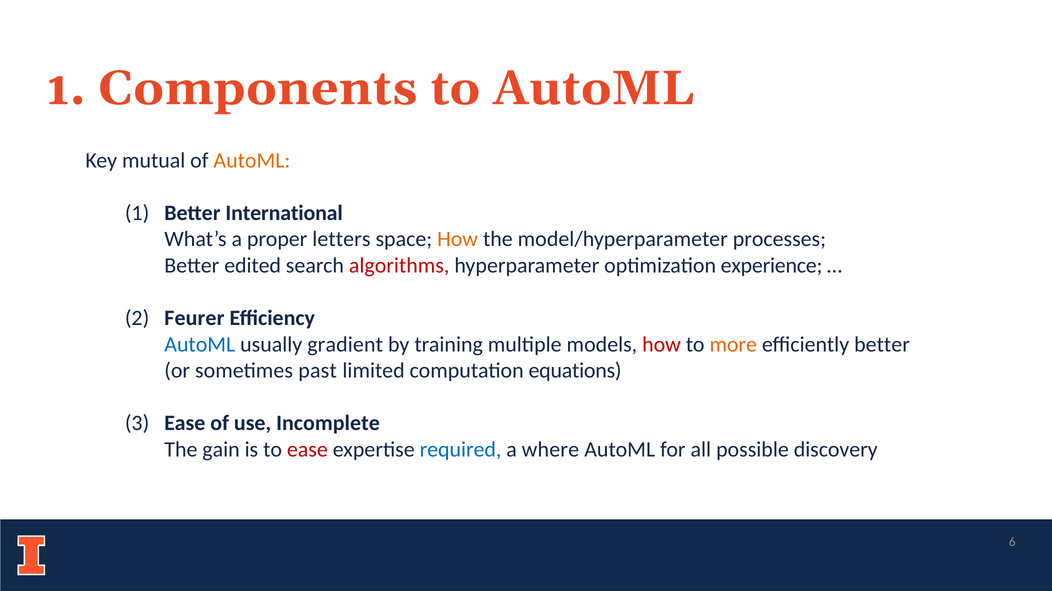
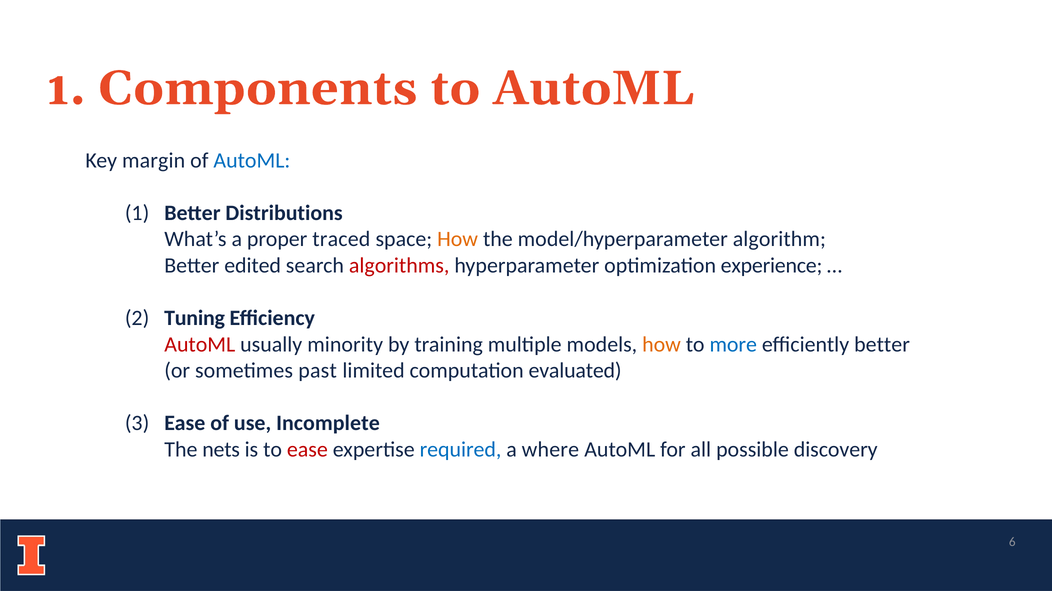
mutual: mutual -> margin (154, 161)
AutoML colour: orange -> blue (252, 161)
International: International -> Distributions (284, 213)
letters: letters -> traced (341, 240)
processes: processes -> algorithm (779, 240)
Feurer: Feurer -> Tuning (195, 318)
AutoML colour: blue -> red (200, 345)
gradient: gradient -> minority (345, 345)
how colour: red -> orange (662, 345)
more colour: orange -> blue (733, 345)
equations: equations -> evaluated (575, 371)
gain: gain -> nets (221, 450)
